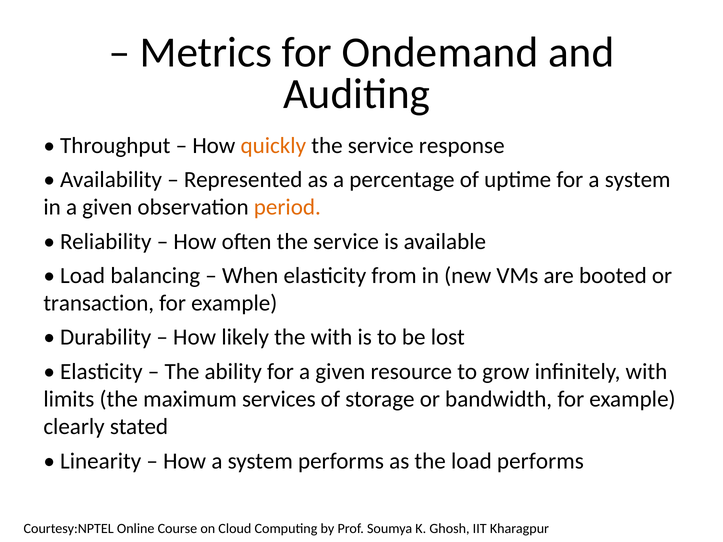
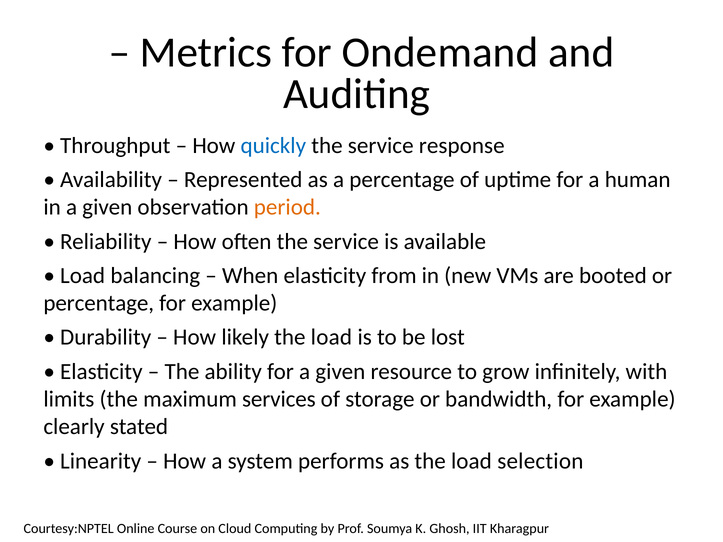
quickly colour: orange -> blue (273, 146)
for a system: system -> human (638, 180)
transaction: transaction -> percentage (99, 303)
likely the with: with -> load (331, 338)
load performs: performs -> selection (540, 461)
